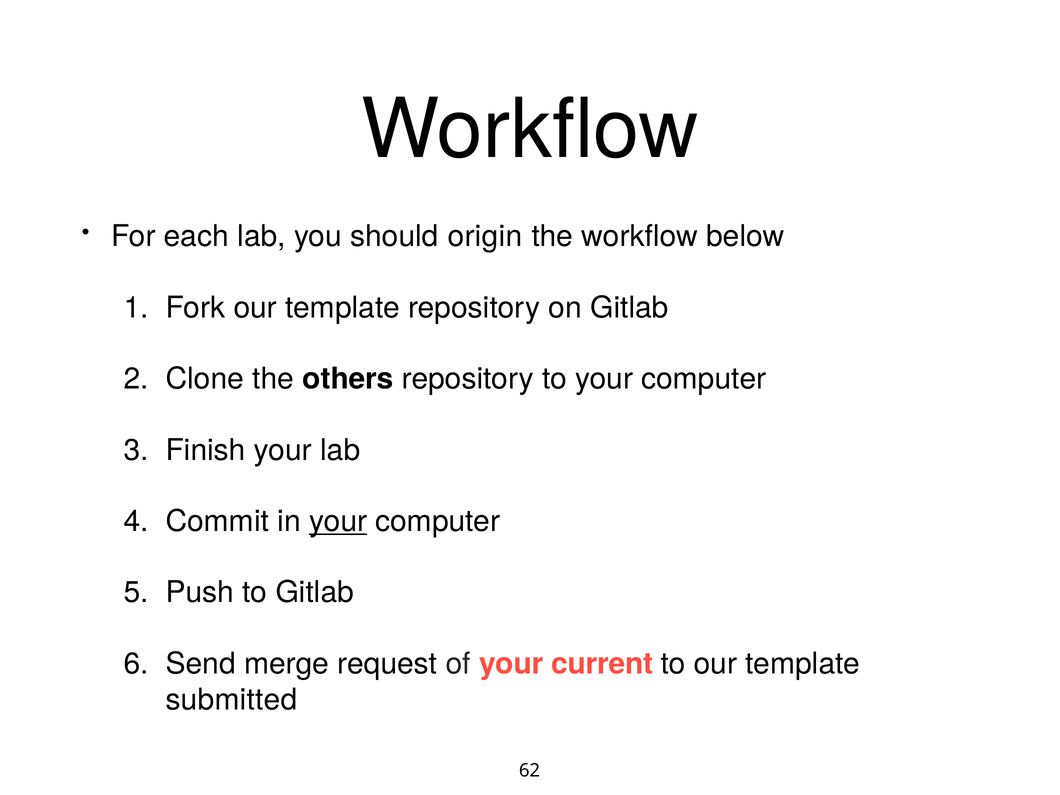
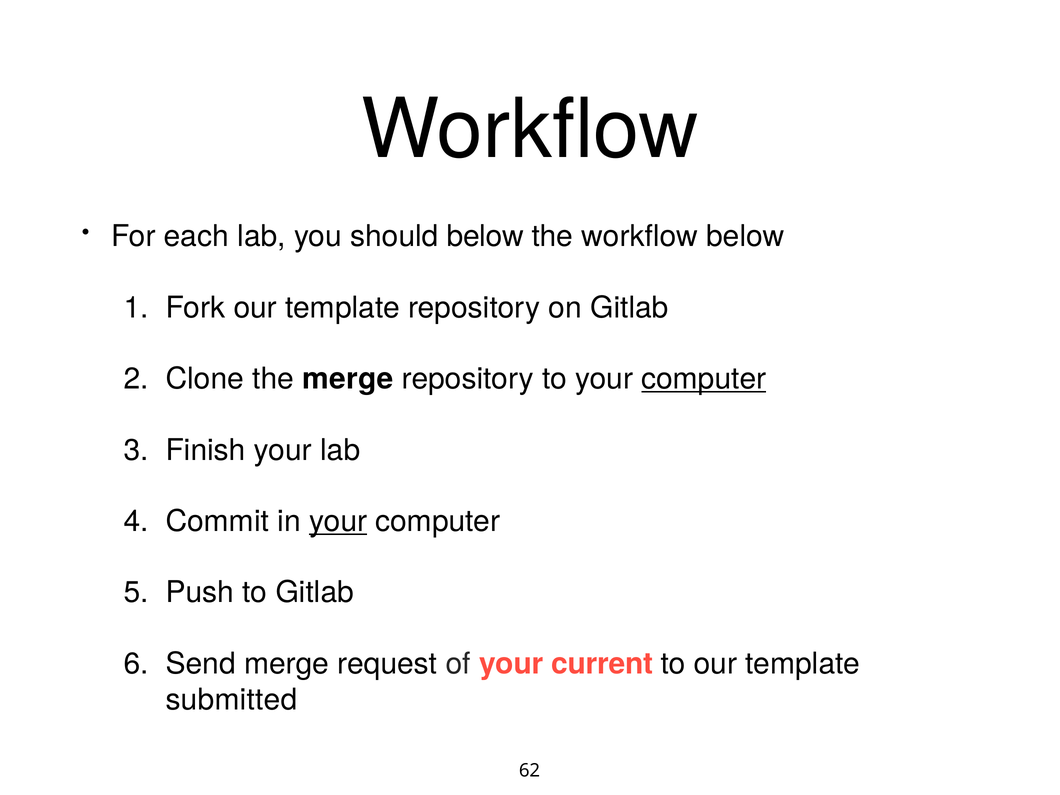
should origin: origin -> below (485, 236)
the others: others -> merge (348, 379)
computer underline: none -> present (704, 379)
